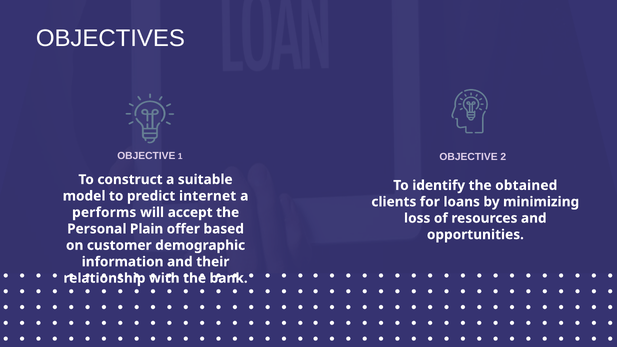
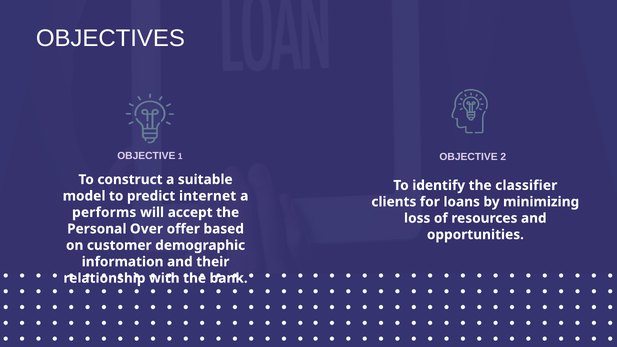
obtained: obtained -> classifier (526, 185)
Plain: Plain -> Over (146, 229)
